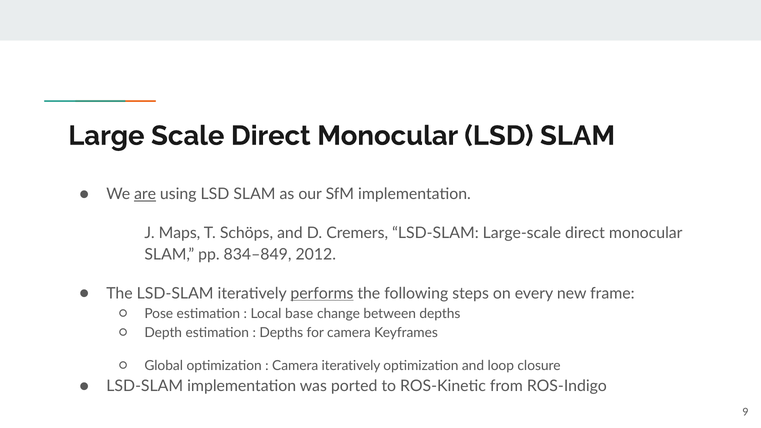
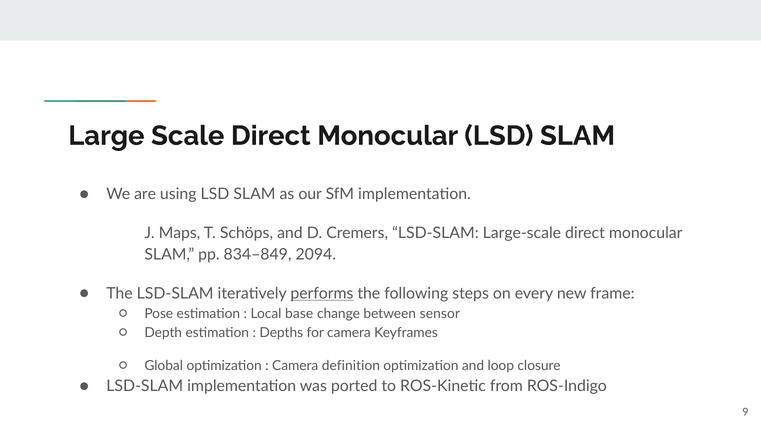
are underline: present -> none (145, 194)
2012: 2012 -> 2094 (316, 255)
between depths: depths -> sensor (440, 314)
Camera iteratively: iteratively -> definition (351, 366)
